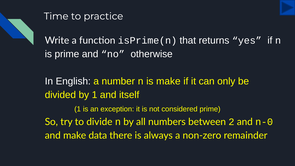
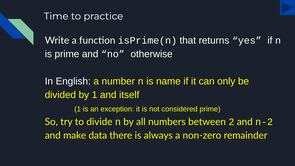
is make: make -> name (168, 81)
n-0: n-0 -> n-2 (264, 122)
